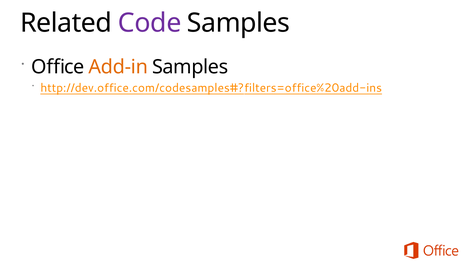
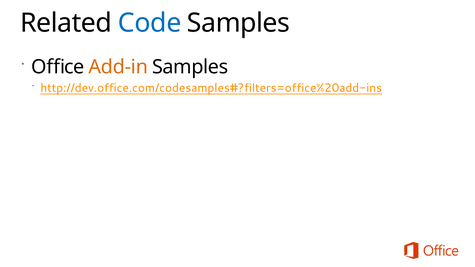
Code colour: purple -> blue (150, 23)
